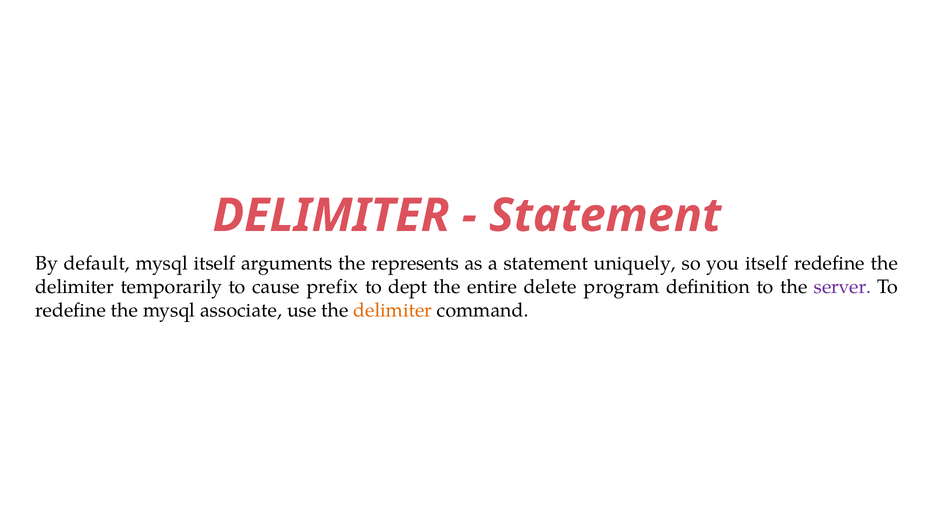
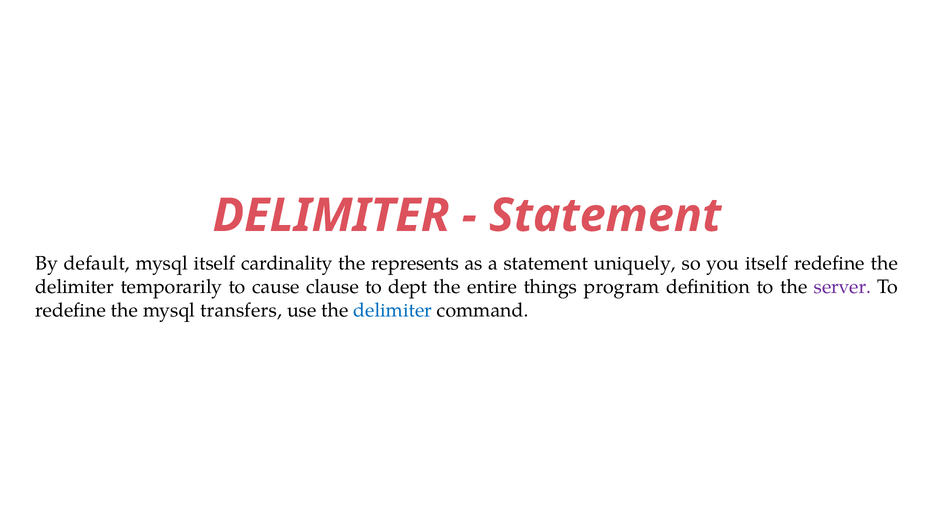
arguments: arguments -> cardinality (287, 264)
prefix: prefix -> clause (333, 287)
delete: delete -> things (550, 287)
associate: associate -> transfers (241, 310)
delimiter colour: orange -> blue (393, 310)
